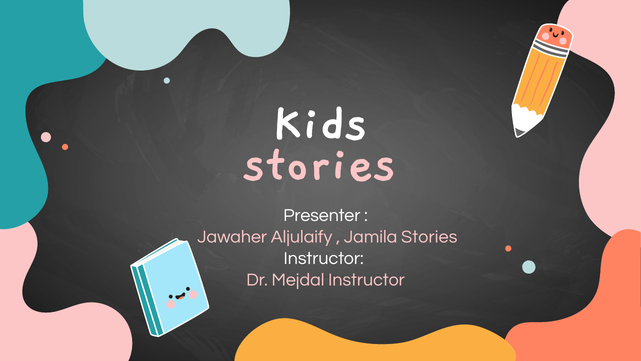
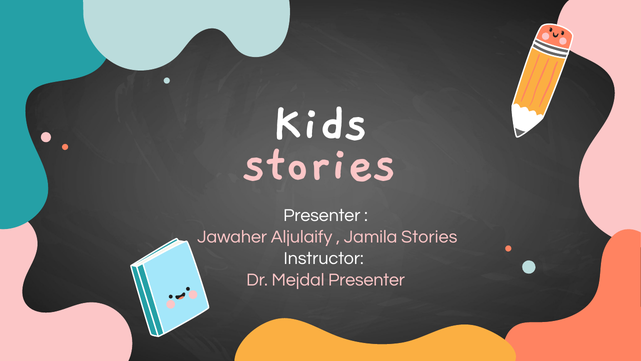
Mejdal Instructor: Instructor -> Presenter (367, 279)
